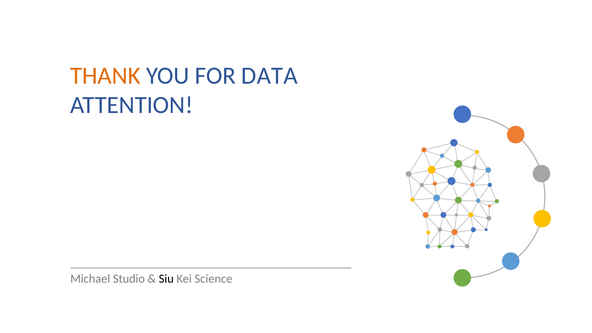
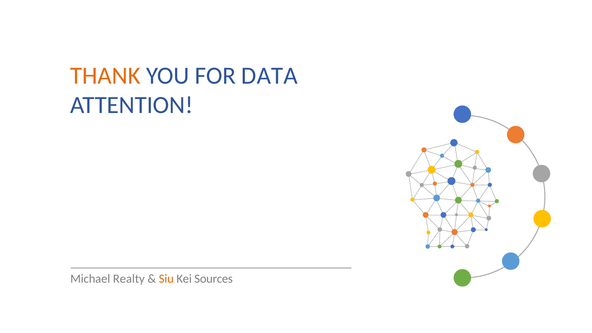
Studio: Studio -> Realty (129, 279)
Siu colour: black -> orange (166, 279)
Science: Science -> Sources (214, 279)
